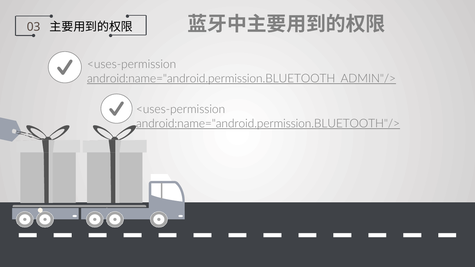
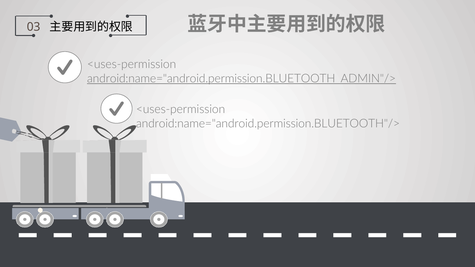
android:name="android.permission.BLUETOOTH"/> underline: present -> none (268, 124)
